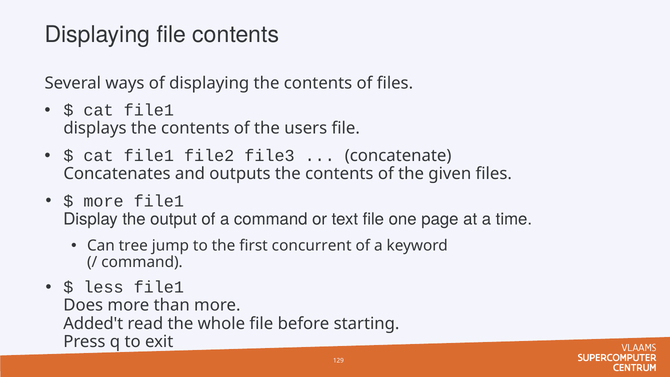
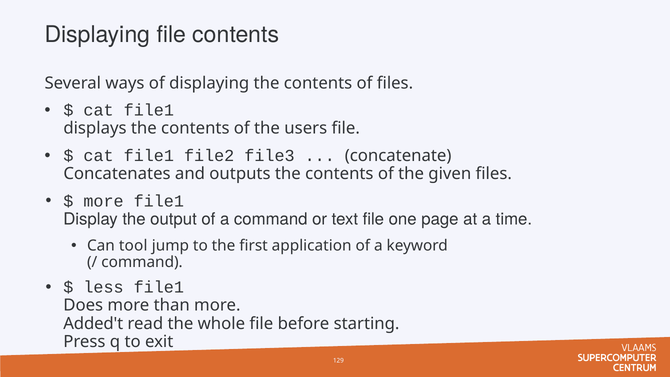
tree: tree -> tool (133, 245)
concurrent: concurrent -> application (312, 245)
